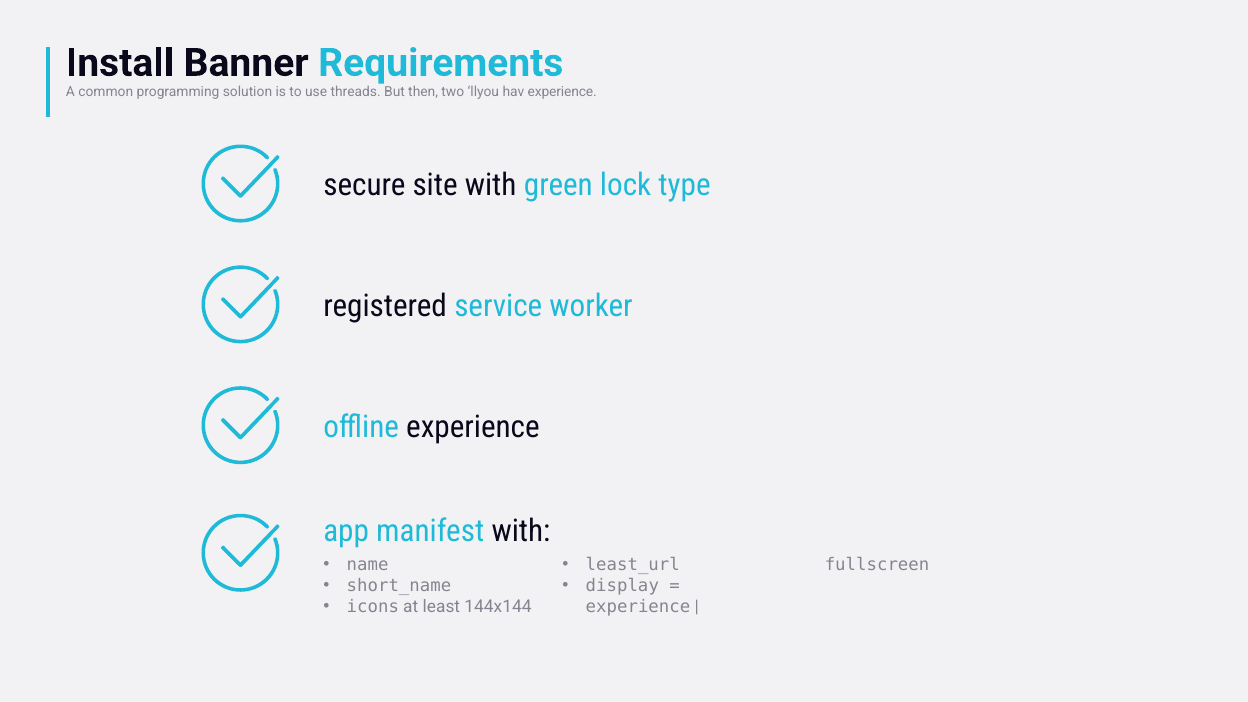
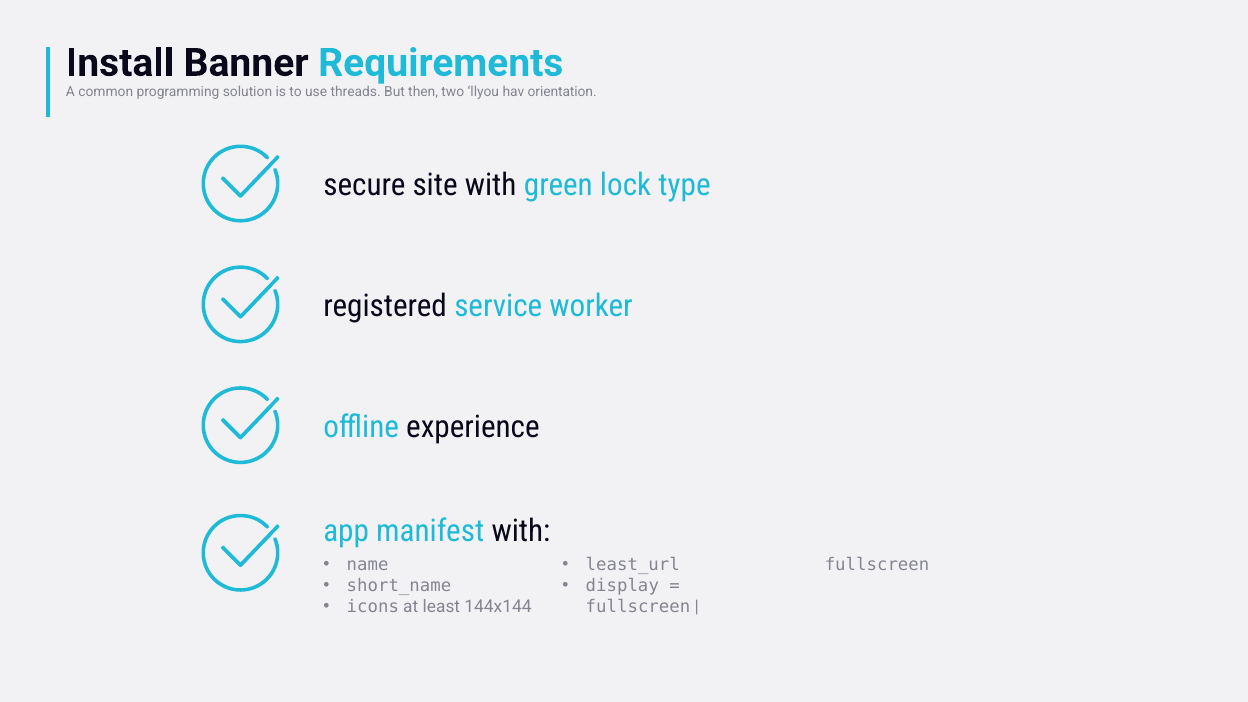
hav experience: experience -> orientation (562, 92)
experience: experience -> fullscreen (638, 607)
